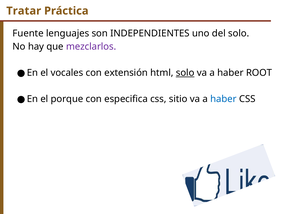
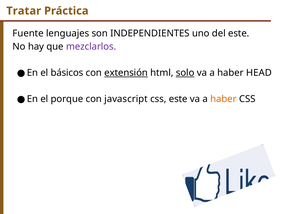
del solo: solo -> este (239, 33)
vocales: vocales -> básicos (67, 73)
extensión underline: none -> present (126, 73)
ROOT: ROOT -> HEAD (259, 73)
especifica: especifica -> javascript (126, 99)
css sitio: sitio -> este (178, 99)
haber colour: blue -> orange (223, 99)
